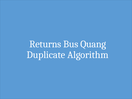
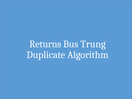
Quang: Quang -> Trung (93, 44)
